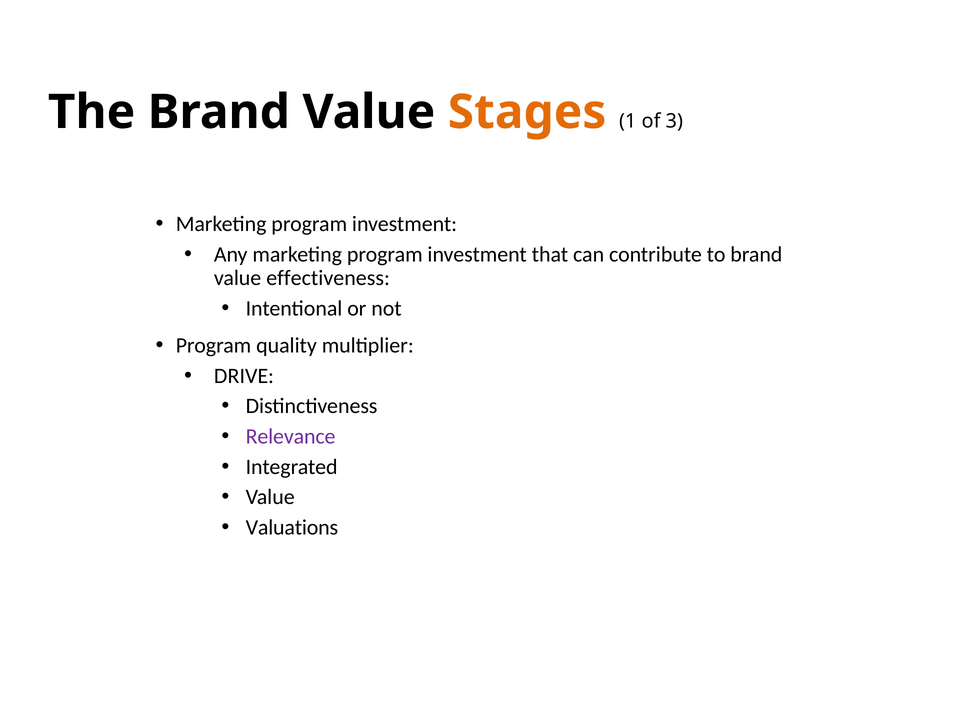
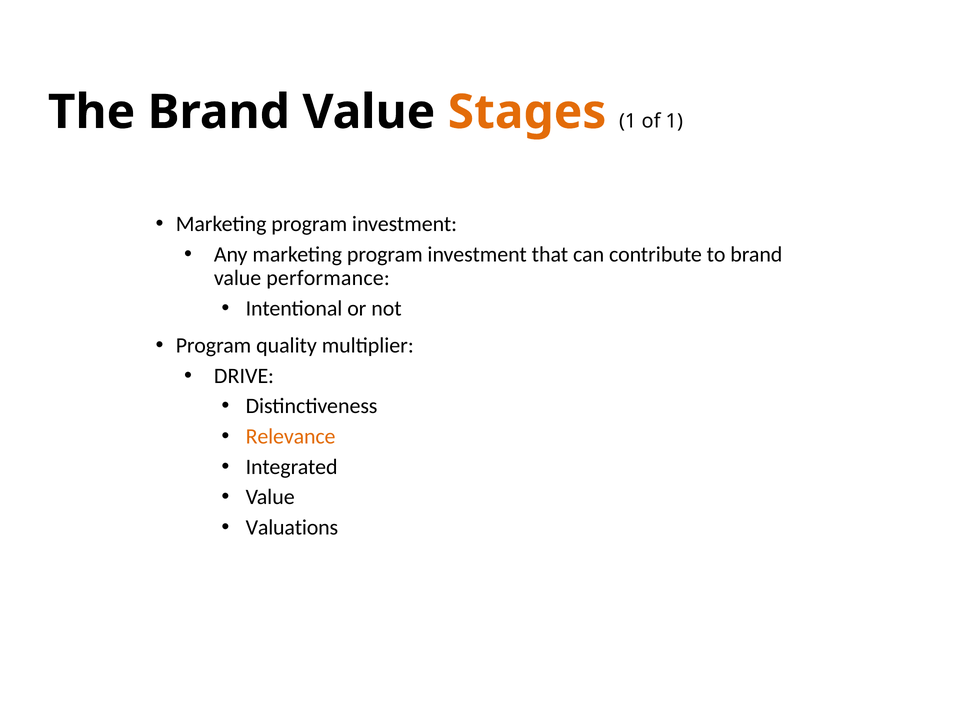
of 3: 3 -> 1 (674, 121)
effectiveness: effectiveness -> performance (328, 278)
Relevance colour: purple -> orange (291, 436)
